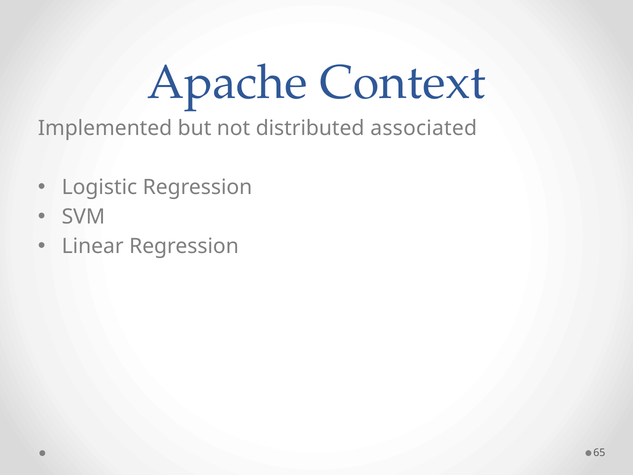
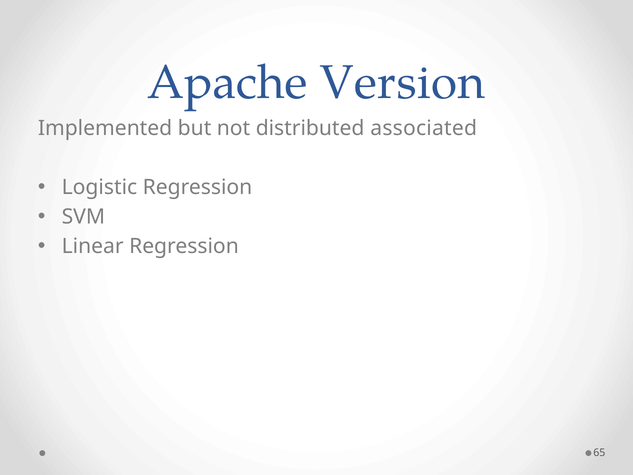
Context: Context -> Version (402, 82)
